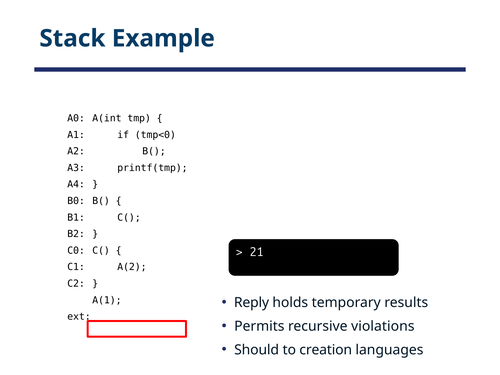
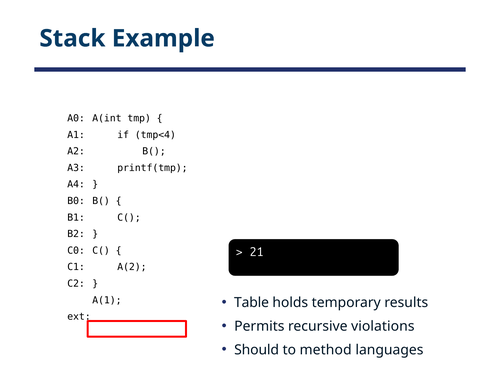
tmp<0: tmp<0 -> tmp<4 (155, 135)
Reply: Reply -> Table (251, 303)
creation: creation -> method (326, 350)
